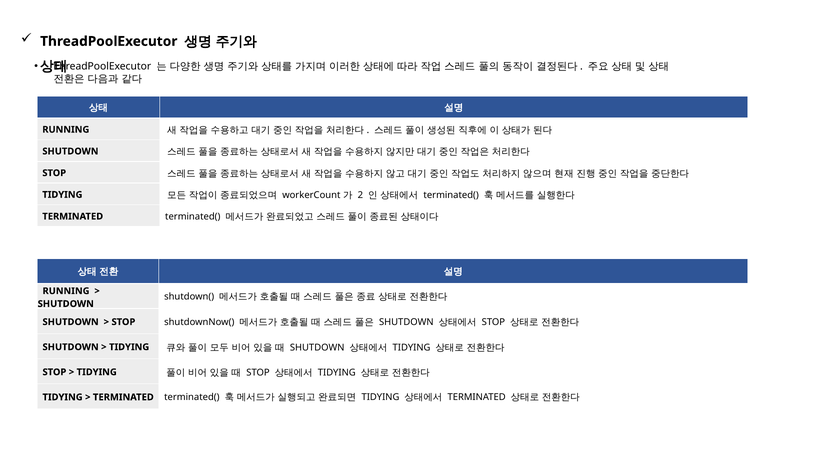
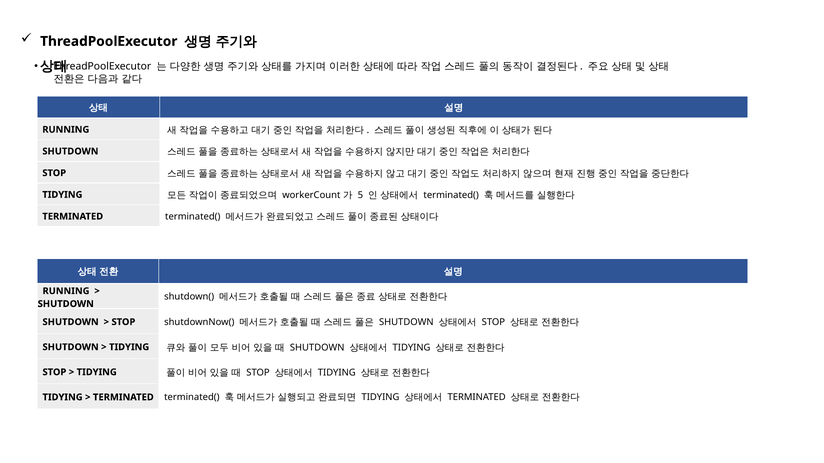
2: 2 -> 5 (360, 195)
